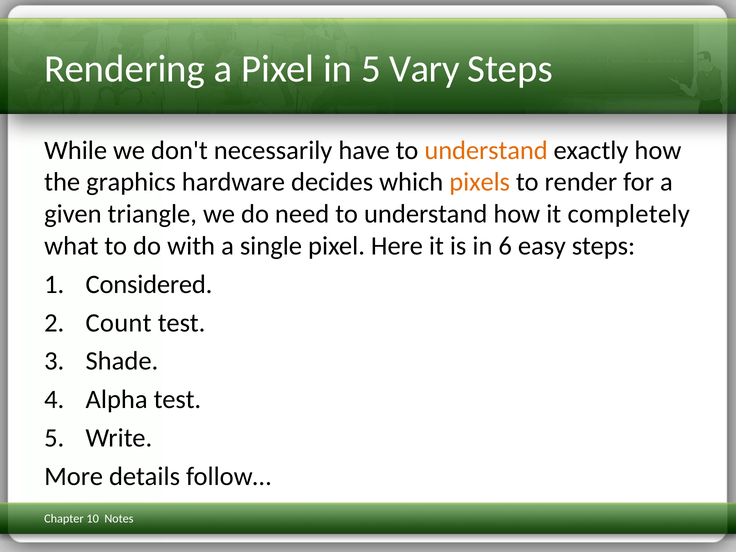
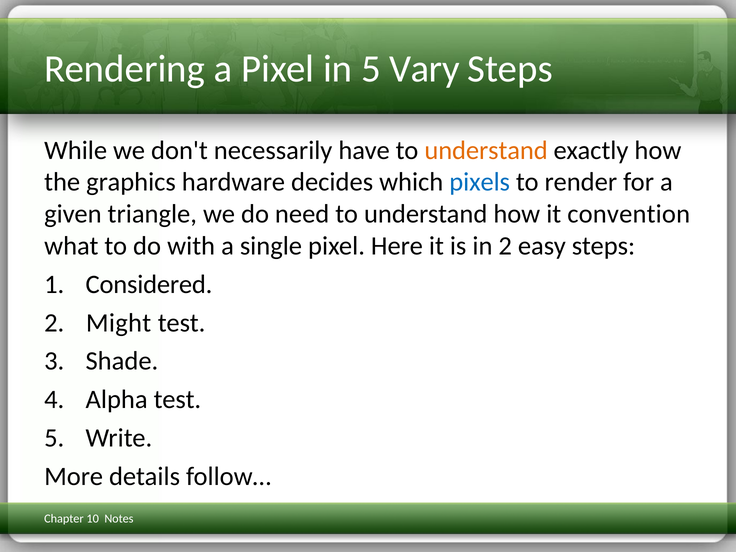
pixels colour: orange -> blue (480, 182)
completely: completely -> convention (629, 214)
in 6: 6 -> 2 (505, 246)
Count: Count -> Might (119, 323)
